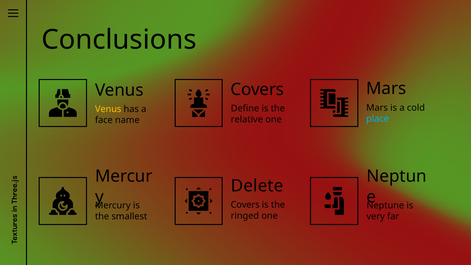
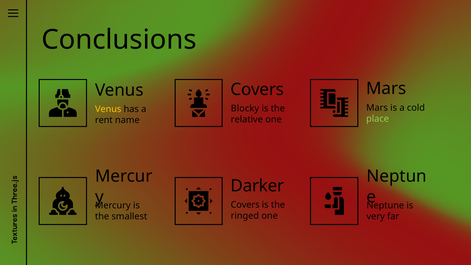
Define: Define -> Blocky (245, 109)
place colour: light blue -> light green (378, 119)
face: face -> rent (104, 120)
Delete: Delete -> Darker (257, 186)
